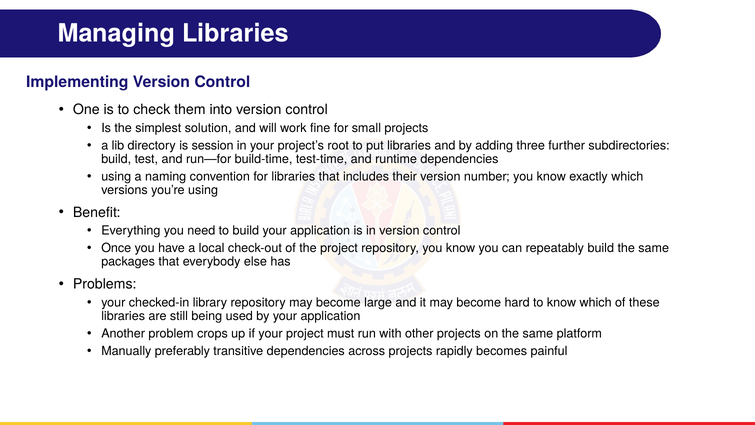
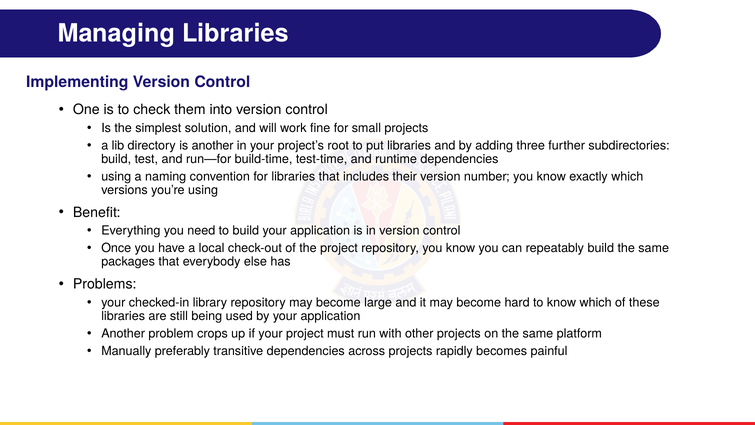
is session: session -> another (213, 145)
